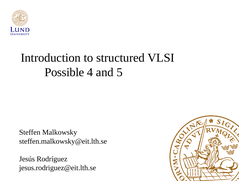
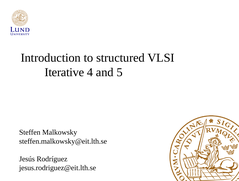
Possible: Possible -> Iterative (64, 73)
